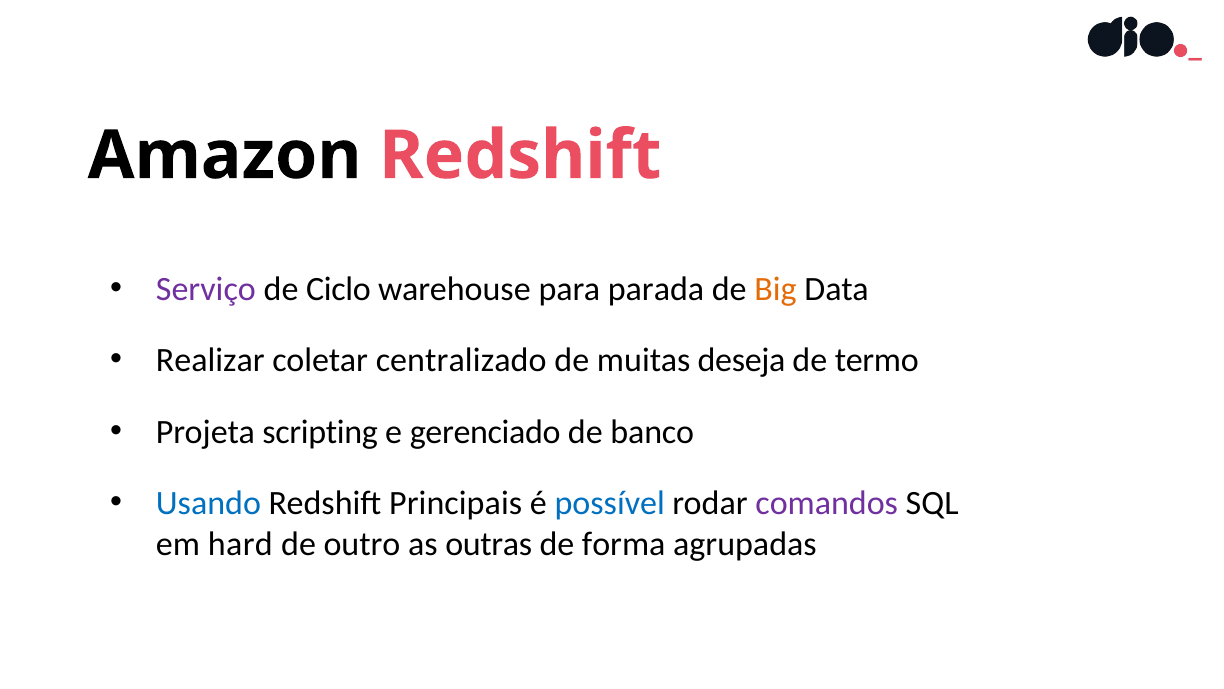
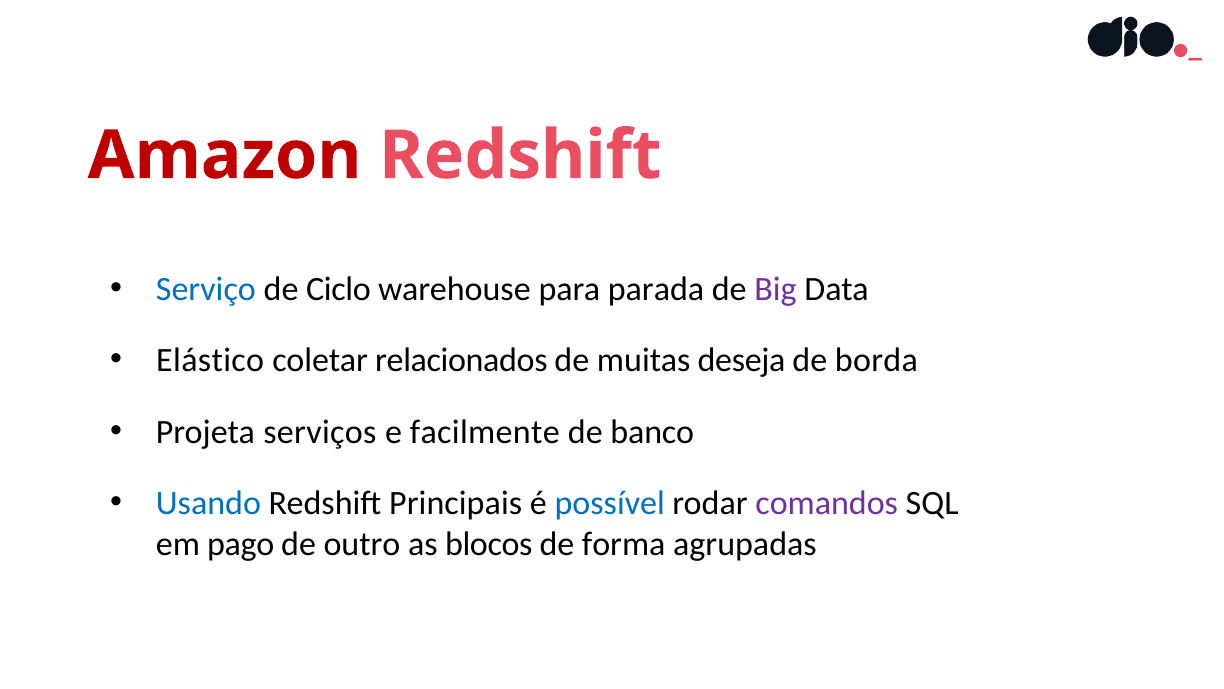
Amazon colour: black -> red (225, 156)
Serviço colour: purple -> blue (206, 289)
Big colour: orange -> purple (775, 289)
Realizar: Realizar -> Elástico (210, 360)
centralizado: centralizado -> relacionados (461, 360)
termo: termo -> borda (876, 360)
scripting: scripting -> serviços (320, 431)
gerenciado: gerenciado -> facilmente (485, 431)
hard: hard -> pago (241, 544)
outras: outras -> blocos (489, 544)
